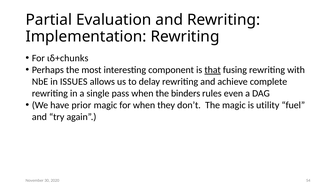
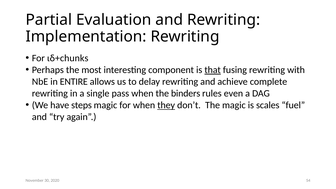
ISSUES: ISSUES -> ENTIRE (74, 82)
prior: prior -> steps (81, 105)
they underline: none -> present (166, 105)
utility: utility -> scales (268, 105)
